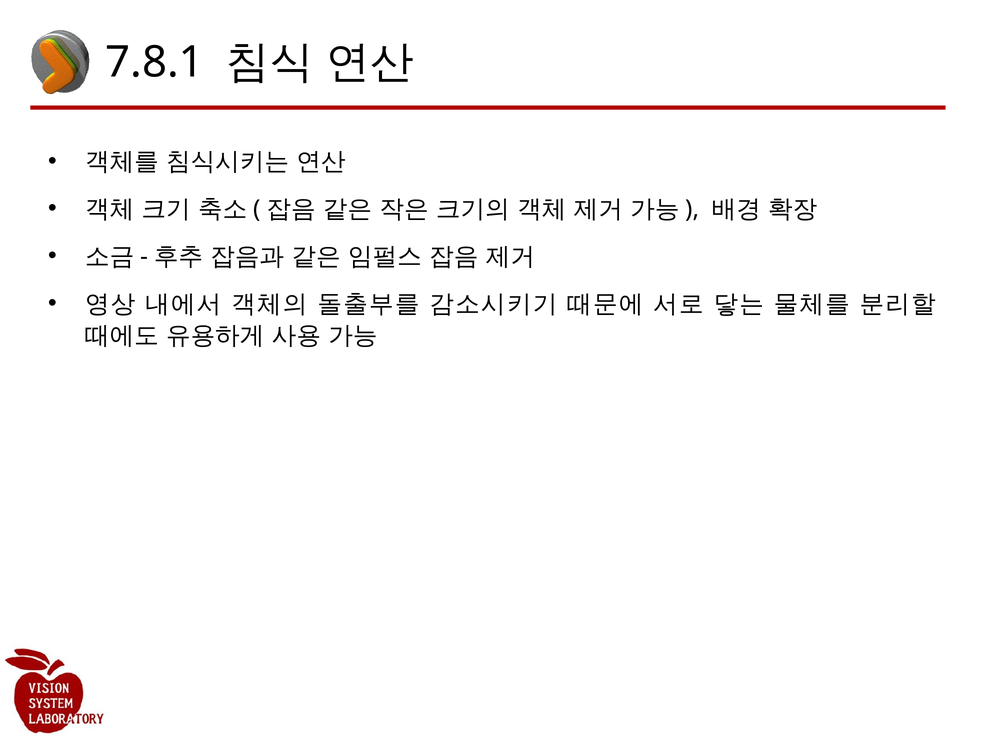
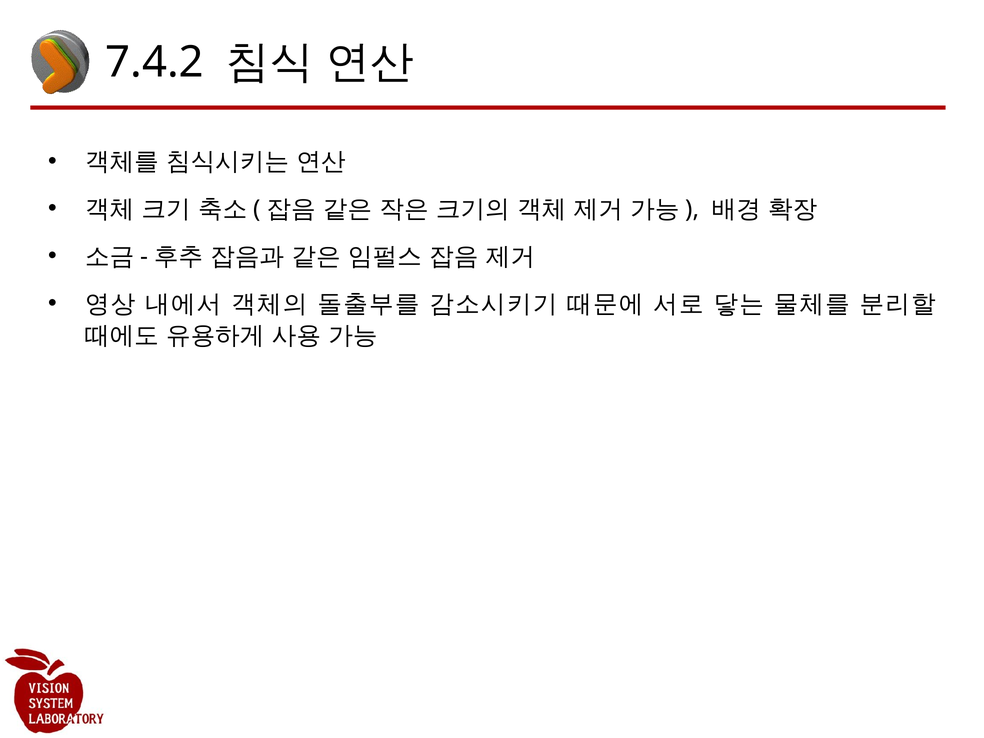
7.8.1: 7.8.1 -> 7.4.2 (155, 62)
